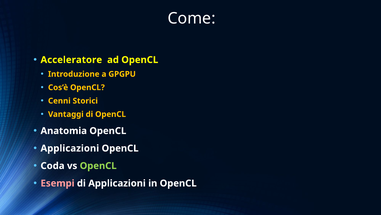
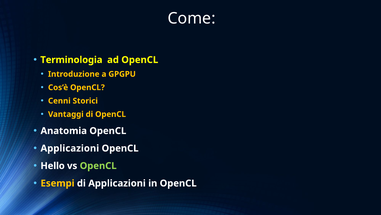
Acceleratore: Acceleratore -> Terminologia (71, 60)
Coda: Coda -> Hello (53, 165)
Esempi colour: pink -> yellow (58, 183)
